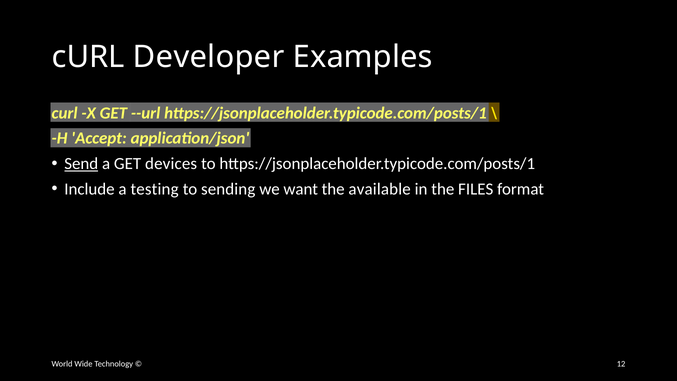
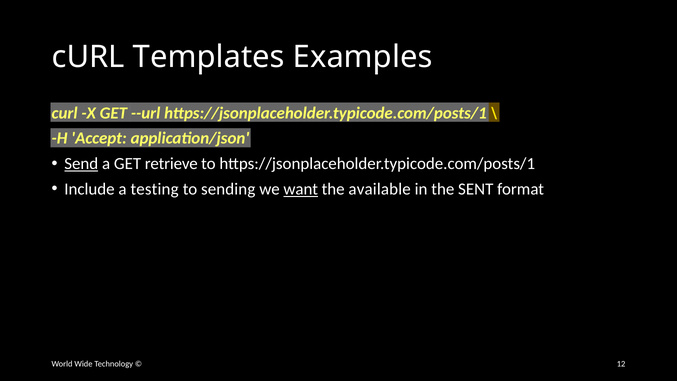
Developer: Developer -> Templates (209, 57)
devices: devices -> retrieve (171, 164)
want underline: none -> present (301, 189)
FILES: FILES -> SENT (476, 189)
